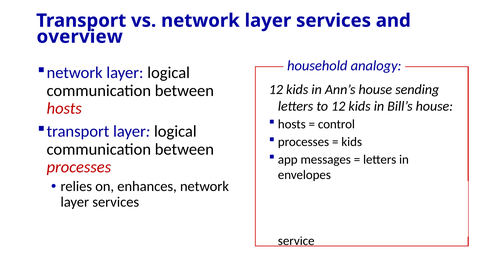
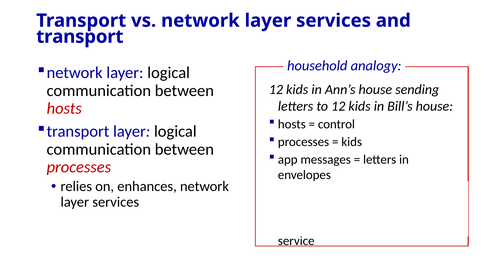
overview: overview -> transport (80, 37)
